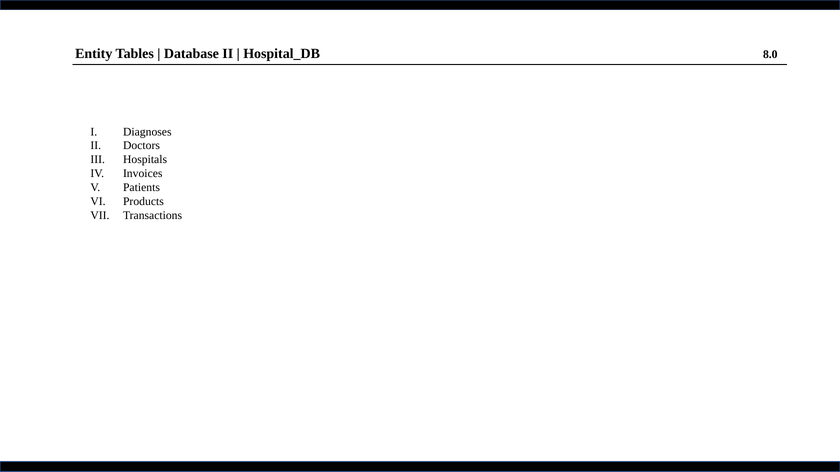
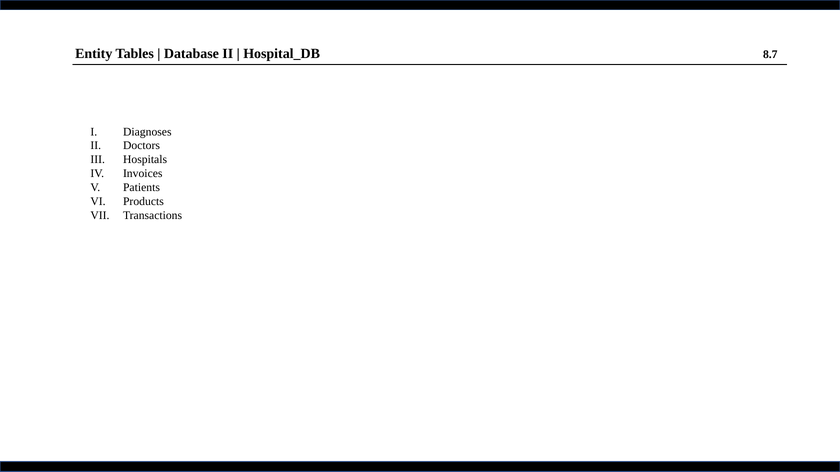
8.0: 8.0 -> 8.7 (770, 55)
